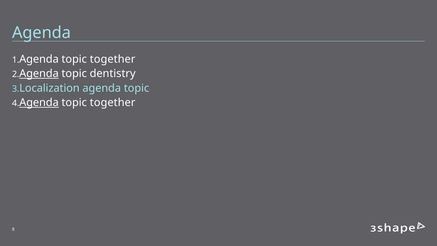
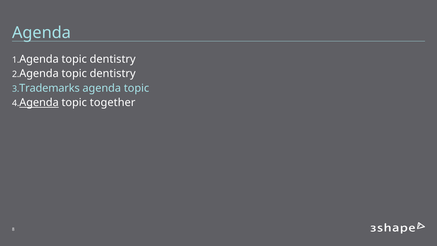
together: together -> dentistry (113, 59)
Agenda underline: present -> none (39, 74)
Localization: Localization -> Trademarks (50, 88)
